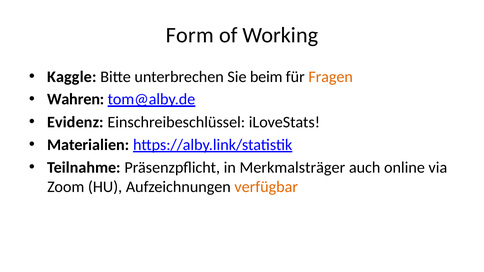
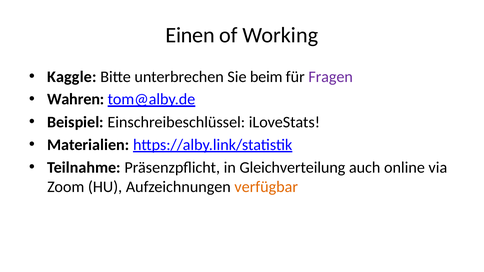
Form: Form -> Einen (190, 35)
Fragen colour: orange -> purple (331, 77)
Evidenz: Evidenz -> Beispiel (75, 122)
Merkmalsträger: Merkmalsträger -> Gleichverteilung (292, 168)
